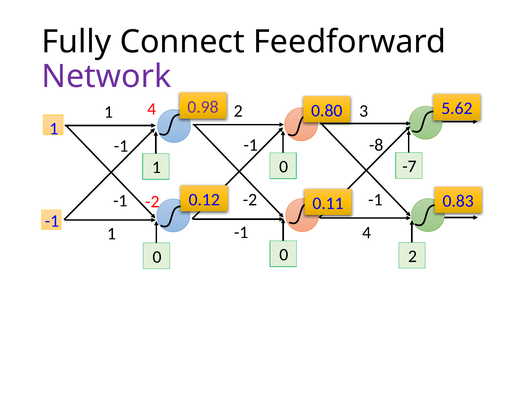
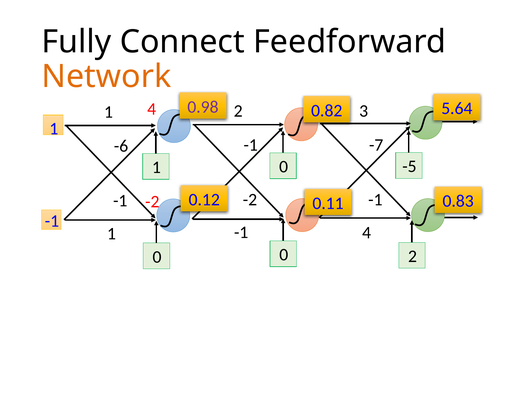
Network colour: purple -> orange (106, 77)
5.62: 5.62 -> 5.64 (457, 108)
0.80: 0.80 -> 0.82 (327, 111)
-8: -8 -> -7 (376, 145)
-1: -1 -> -6 (121, 146)
-7: -7 -> -5 (409, 166)
